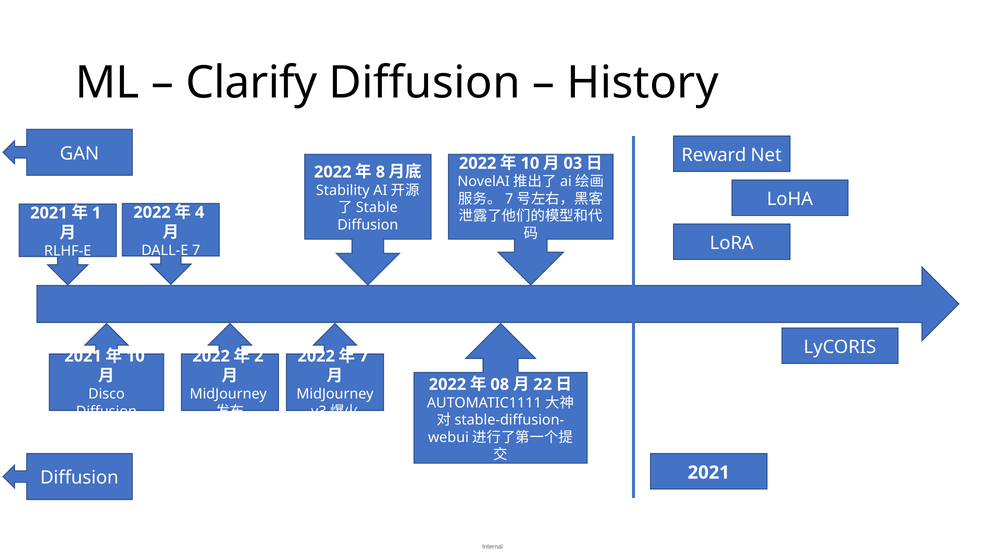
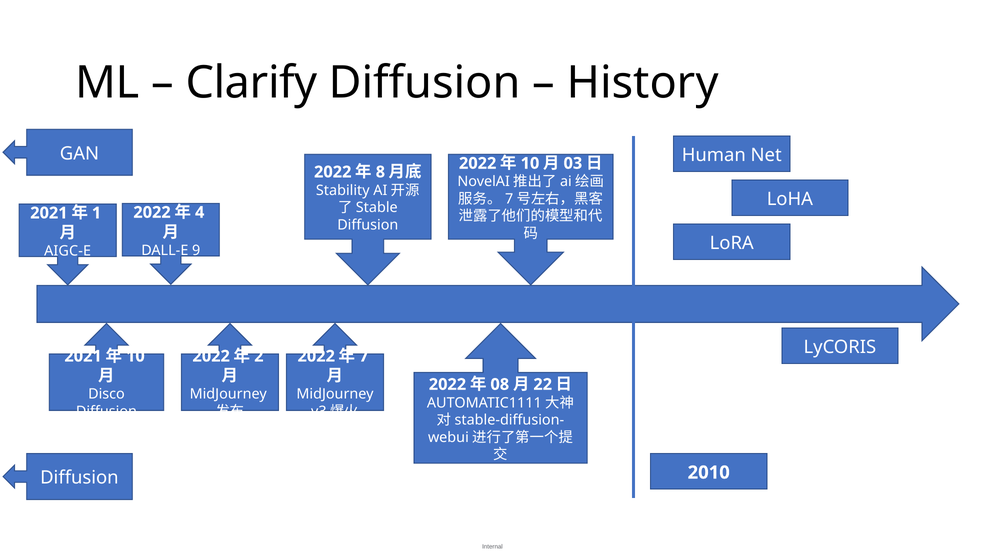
Reward: Reward -> Human (714, 155)
DALL-E 7: 7 -> 9 (196, 250)
RLHF-E: RLHF-E -> AIGC-E (68, 251)
2021: 2021 -> 2010 (709, 473)
